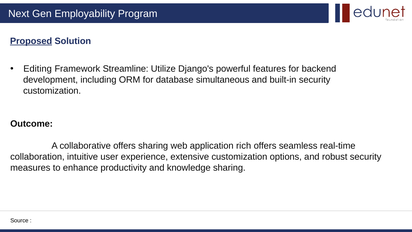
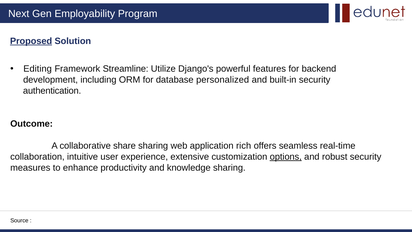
simultaneous: simultaneous -> personalized (223, 80)
customization: customization -> authentication (52, 91)
collaborative offers: offers -> share (125, 146)
options underline: none -> present (286, 157)
